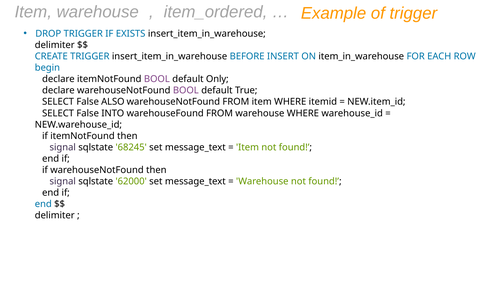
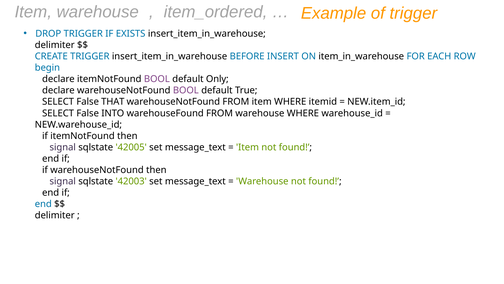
ALSO: ALSO -> THAT (113, 102)
68245: 68245 -> 42005 (131, 147)
62000: 62000 -> 42003 (131, 181)
